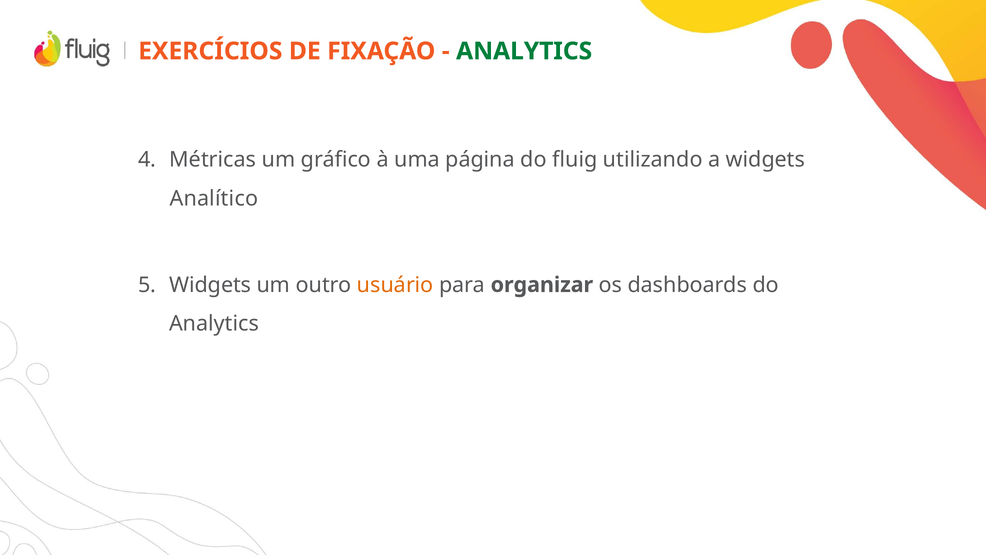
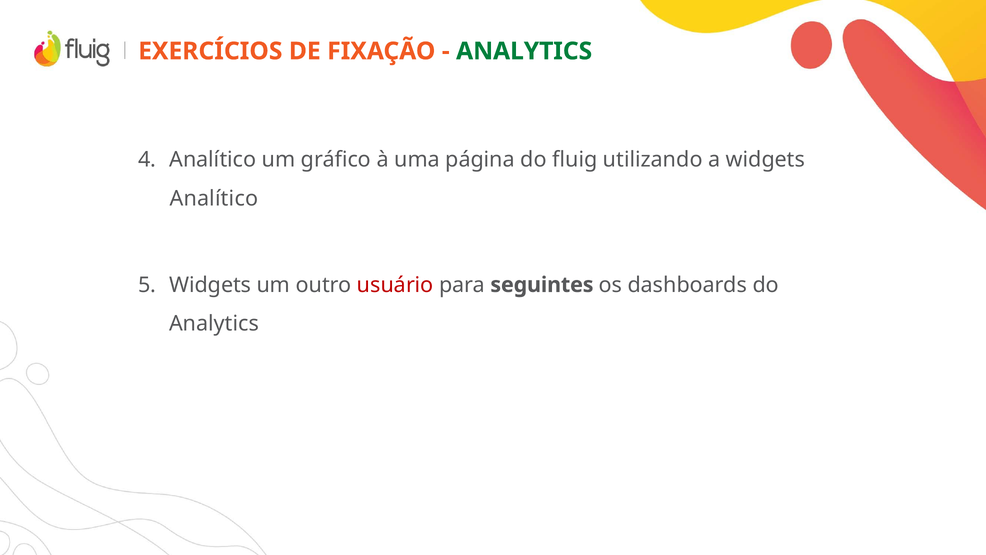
Métricas: Métricas -> Analítico (213, 160)
usuário colour: orange -> red (395, 285)
organizar: organizar -> seguintes (542, 285)
